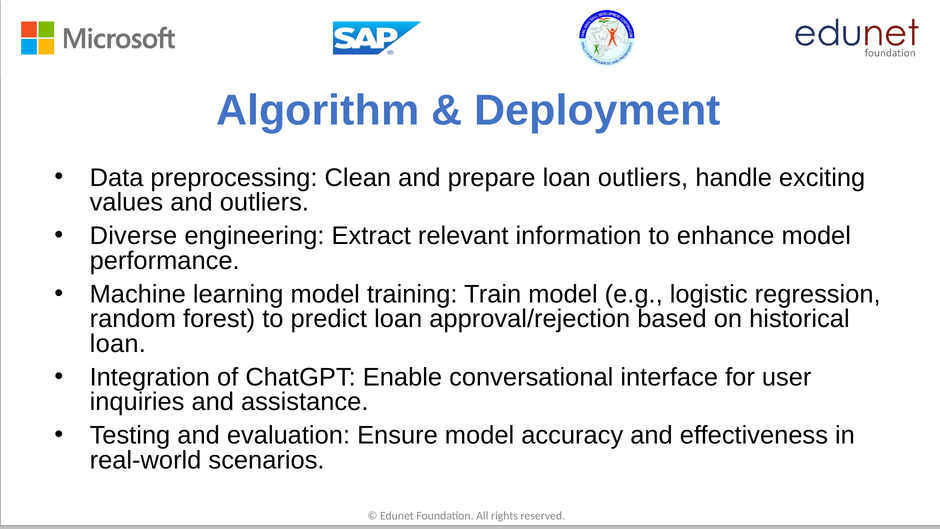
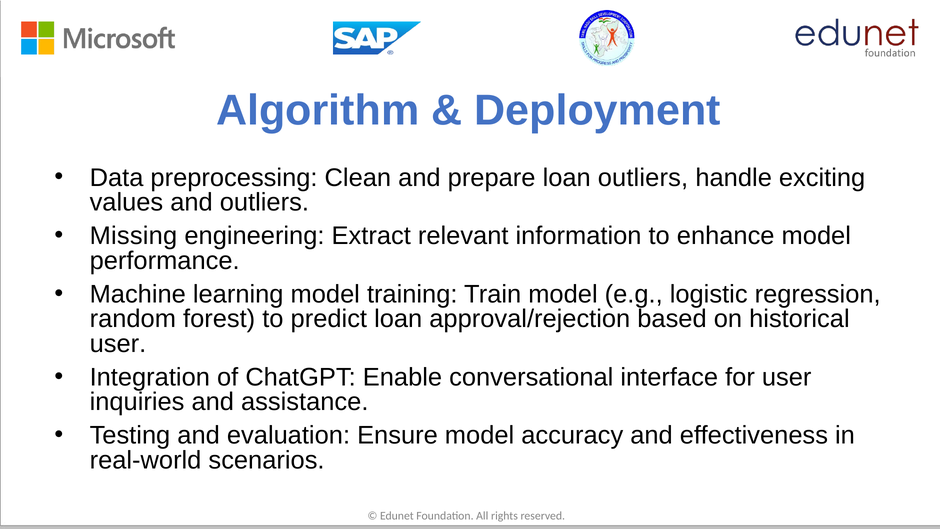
Diverse: Diverse -> Missing (133, 236)
loan: loan -> user (118, 344)
